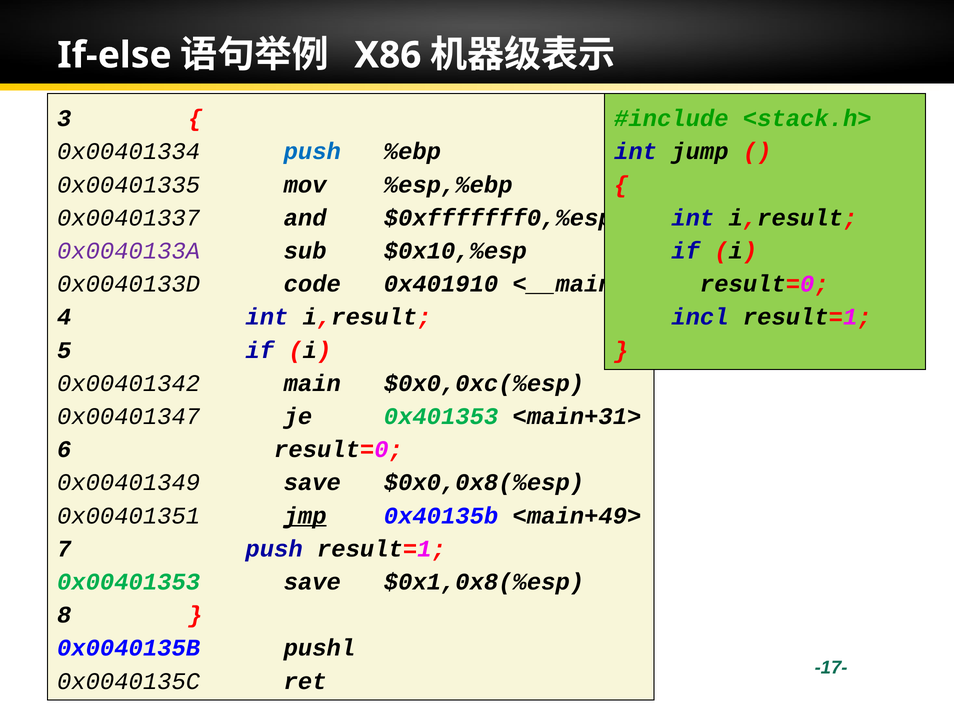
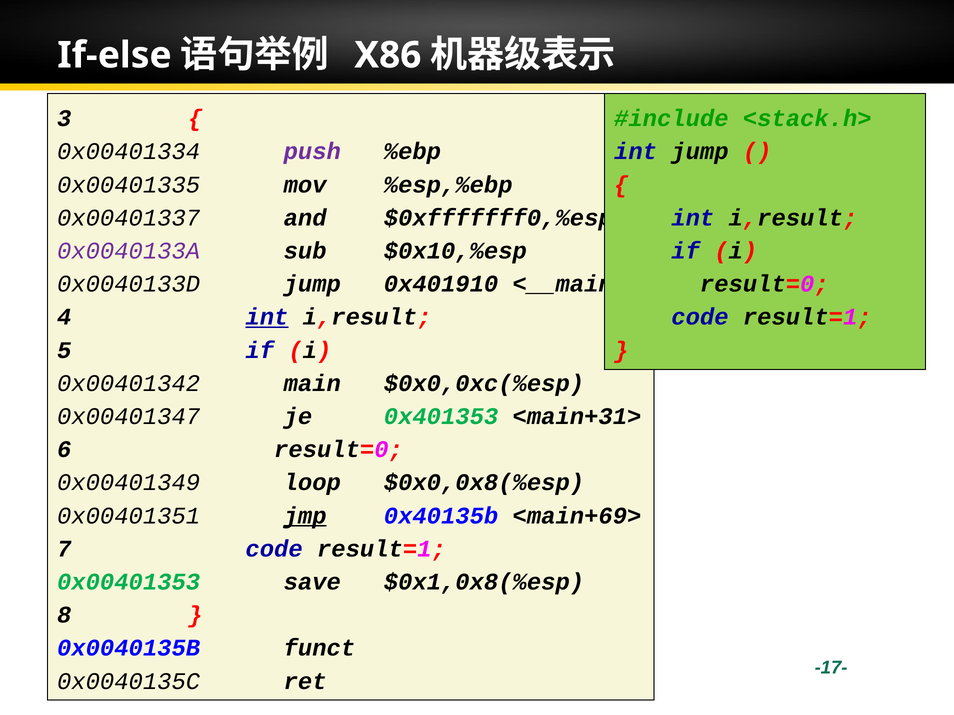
push colour: blue -> purple (312, 152)
0x0040133D code: code -> jump (312, 284)
int underline: none -> present (267, 317)
incl: incl -> code (700, 317)
0x00401349 save: save -> loop (312, 483)
<main+49>: <main+49> -> <main+69> (577, 516)
7 push: push -> code (274, 549)
pushl: pushl -> funct (319, 649)
